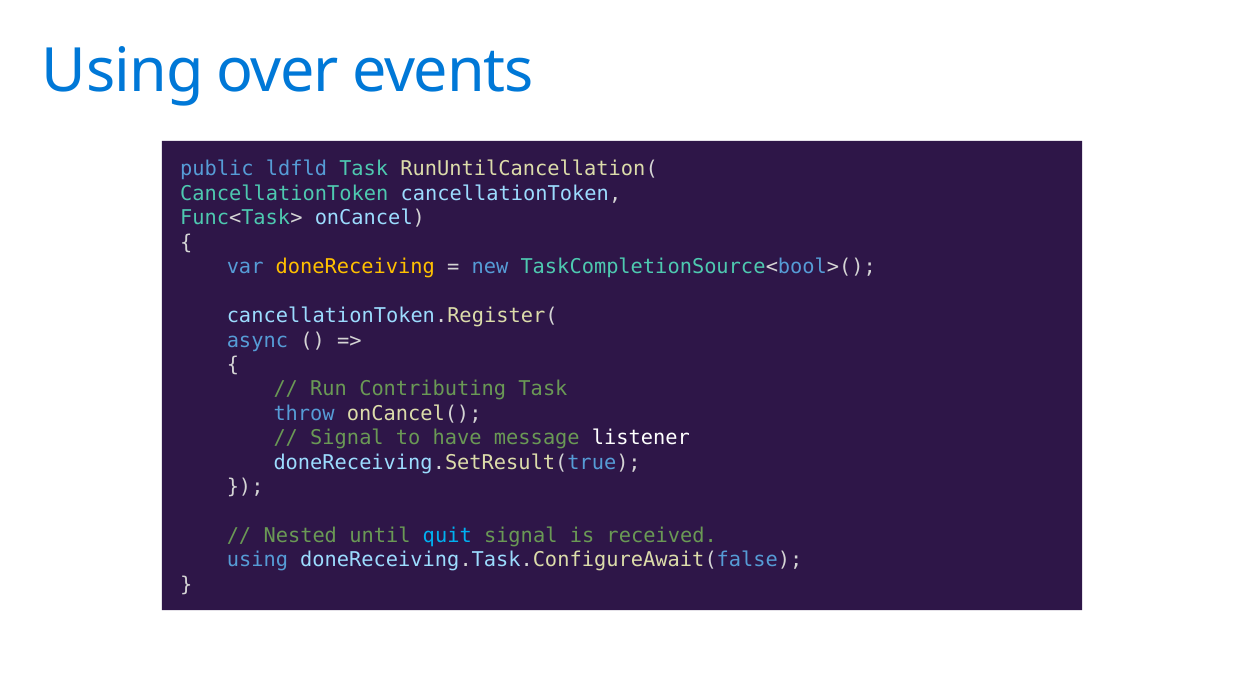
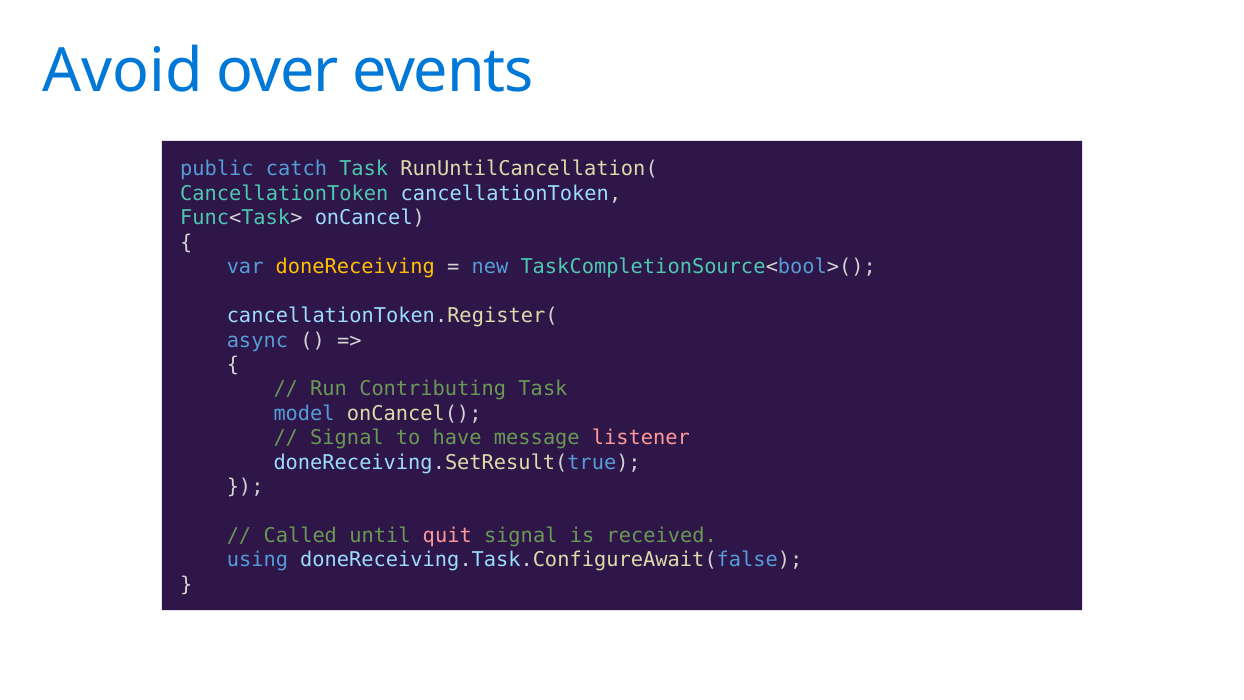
Using: Using -> Avoid (123, 71)
ldfld: ldfld -> catch (296, 169)
throw: throw -> model (304, 413)
listener colour: white -> pink (641, 438)
Nested: Nested -> Called (300, 536)
quit colour: light blue -> pink (447, 536)
